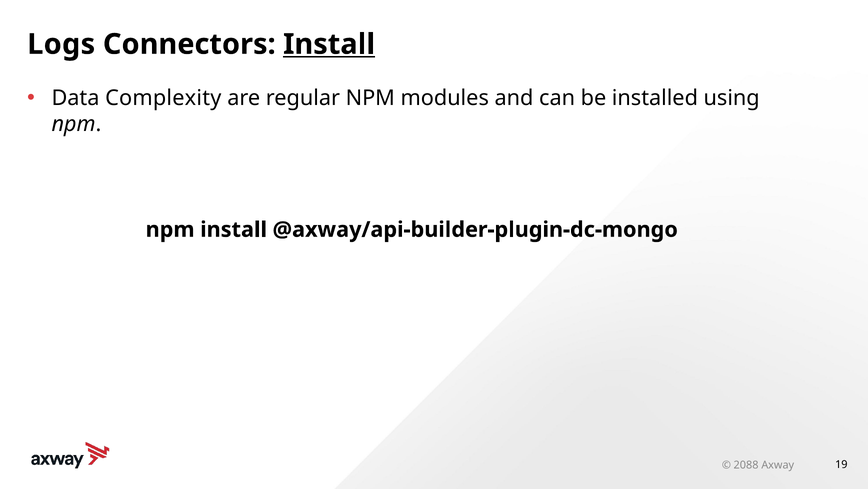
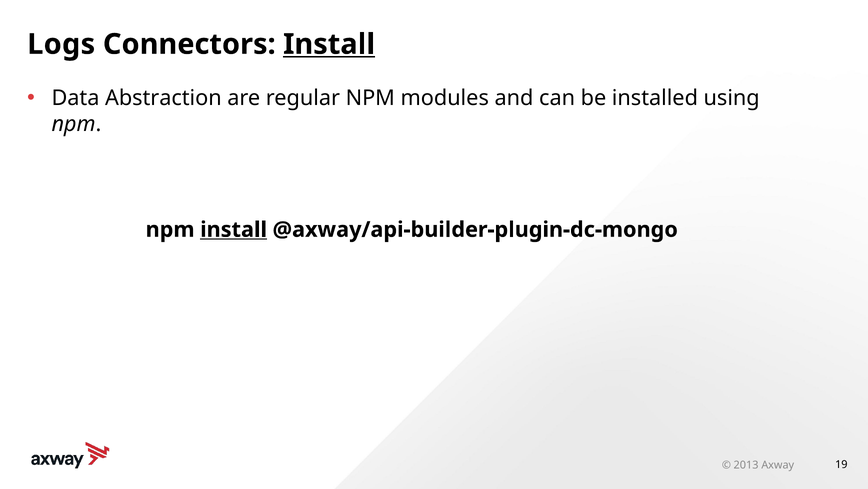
Complexity: Complexity -> Abstraction (163, 98)
install underline: none -> present (234, 229)
2088: 2088 -> 2013 (746, 465)
